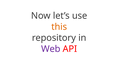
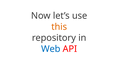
Web colour: purple -> blue (51, 49)
